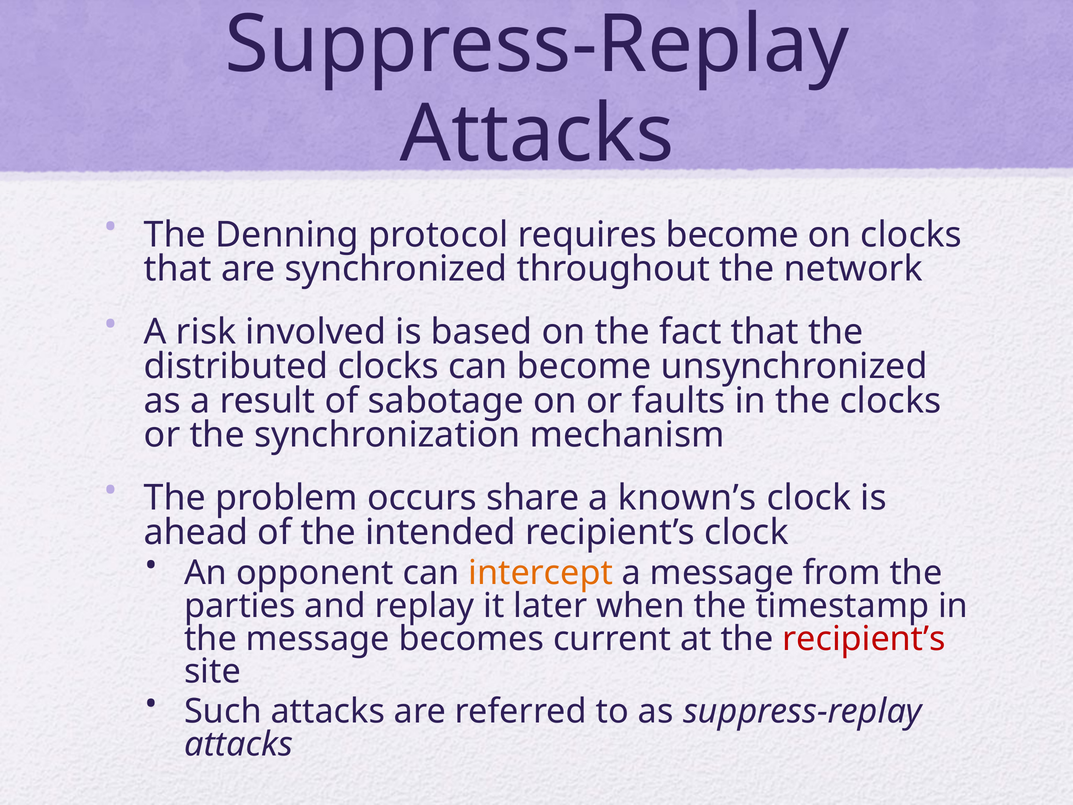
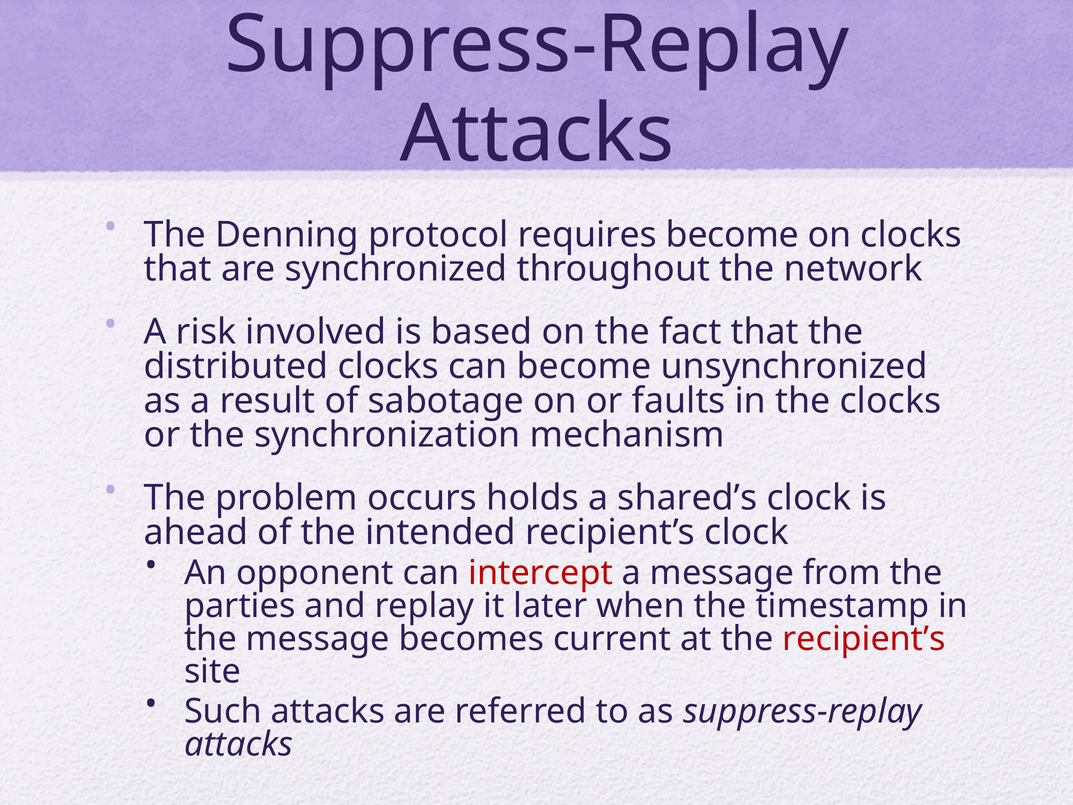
share: share -> holds (533, 498)
known’s: known’s -> shared’s (687, 498)
intercept colour: orange -> red (541, 573)
